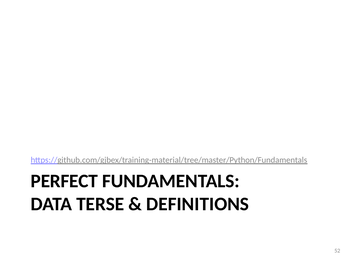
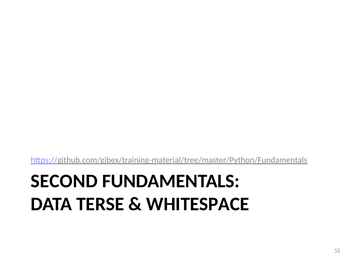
PERFECT: PERFECT -> SECOND (64, 181)
DEFINITIONS: DEFINITIONS -> WHITESPACE (198, 204)
